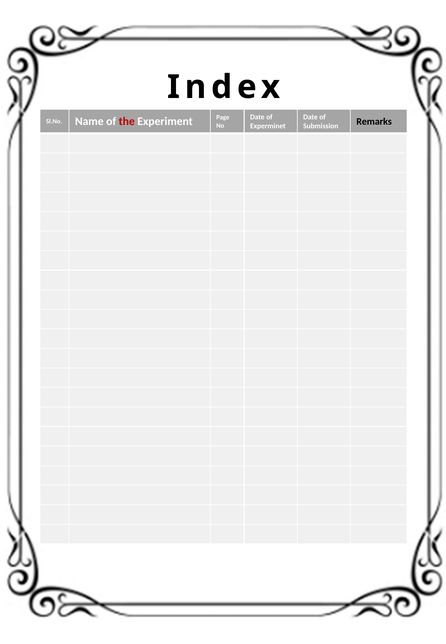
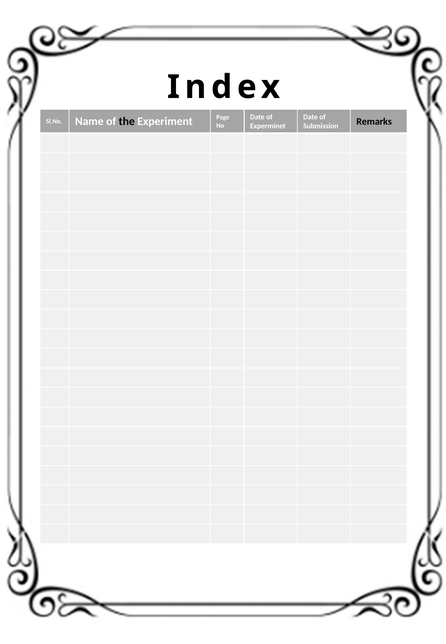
the colour: red -> black (127, 122)
